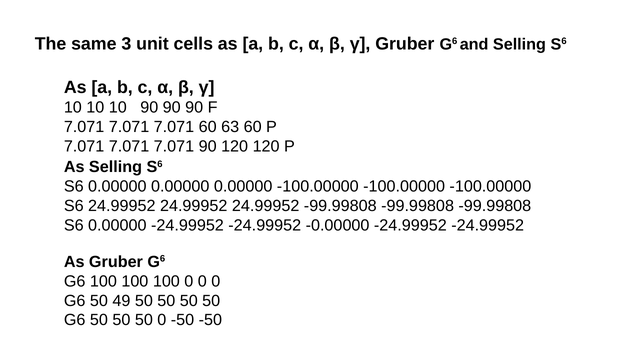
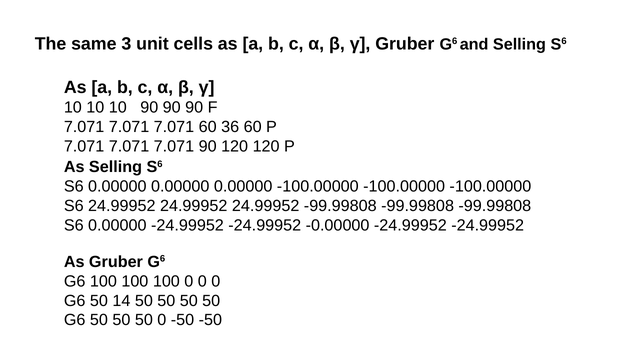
63: 63 -> 36 (230, 127)
49: 49 -> 14 (121, 301)
